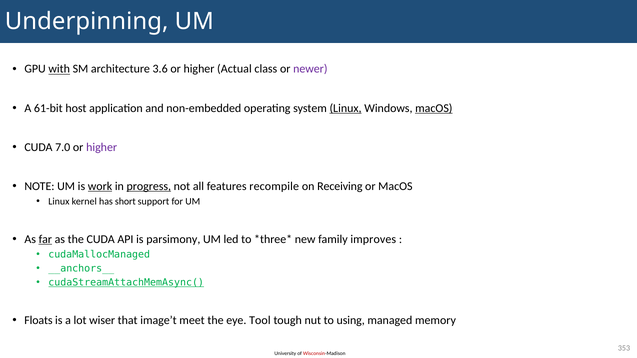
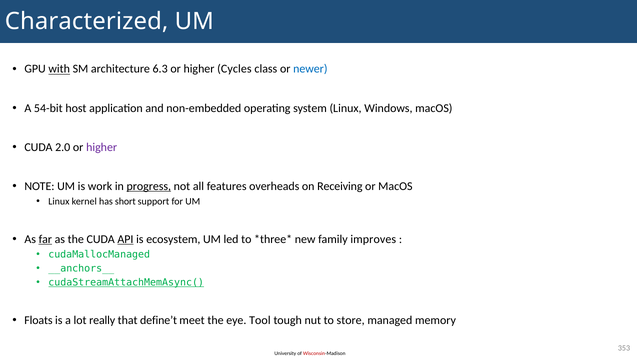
Underpinning: Underpinning -> Characterized (87, 21)
3.6: 3.6 -> 6.3 (160, 69)
Actual: Actual -> Cycles (234, 69)
newer colour: purple -> blue (310, 69)
61-bit: 61-bit -> 54-bit (48, 108)
Linux underline: present -> none (346, 108)
macOS underline: present -> none (434, 108)
7.0: 7.0 -> 2.0 (63, 147)
work underline: present -> none (100, 186)
recompile: recompile -> overheads (274, 186)
API underline: none -> present (125, 239)
parsimony: parsimony -> ecosystem (173, 239)
wiser: wiser -> really (102, 321)
image’t: image’t -> define’t (159, 321)
using: using -> store (351, 321)
